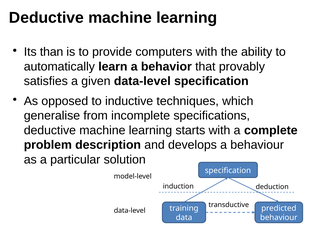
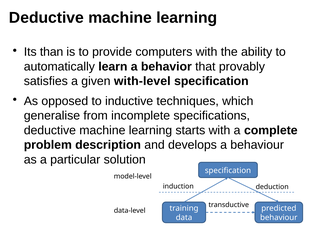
given data-level: data-level -> with-level (142, 81)
